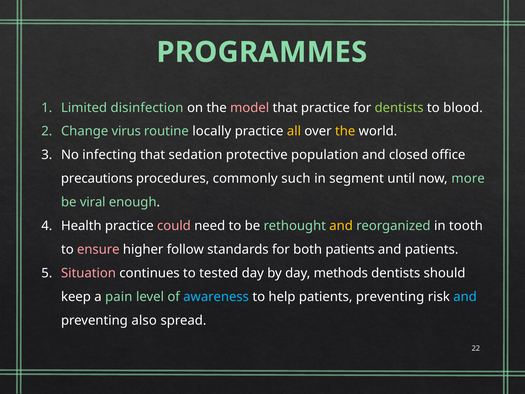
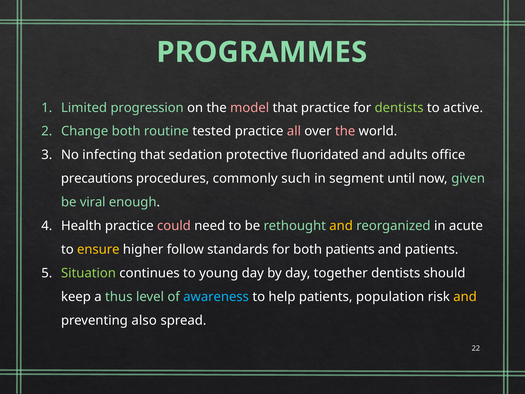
disinfection: disinfection -> progression (147, 108)
blood: blood -> active (463, 108)
Change virus: virus -> both (126, 131)
locally: locally -> tested (212, 131)
all colour: yellow -> pink (294, 131)
the colour: yellow -> pink (345, 131)
population: population -> fluoridated (325, 155)
closed: closed -> adults (408, 155)
more: more -> given (468, 178)
tooth: tooth -> acute (466, 226)
ensure colour: pink -> yellow (98, 249)
Situation colour: pink -> light green (88, 273)
tested: tested -> young (219, 273)
methods: methods -> together (341, 273)
pain: pain -> thus (119, 297)
patients preventing: preventing -> population (390, 297)
and colour: light blue -> yellow (465, 297)
